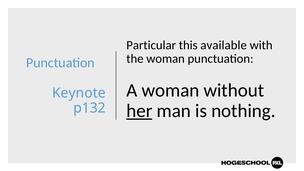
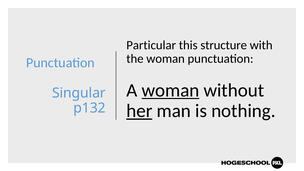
available: available -> structure (224, 45)
woman underline: none -> present (170, 90)
Keynote: Keynote -> Singular (79, 93)
